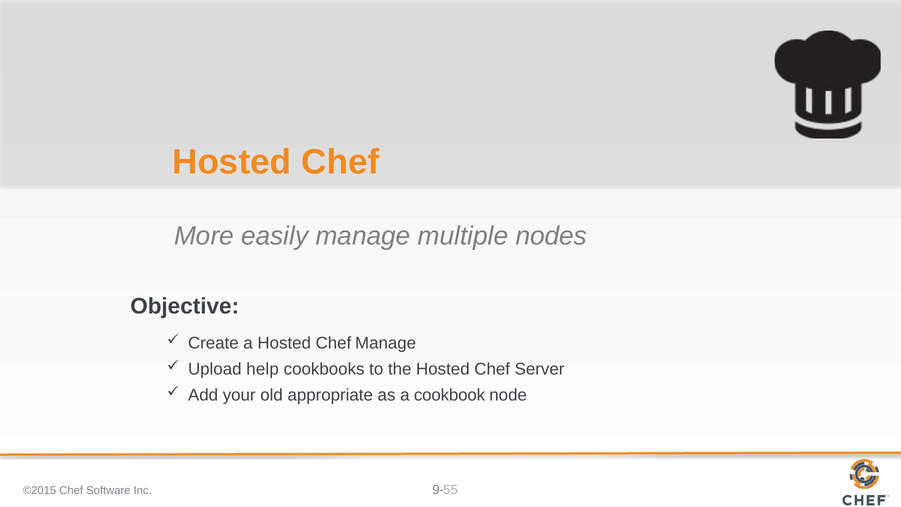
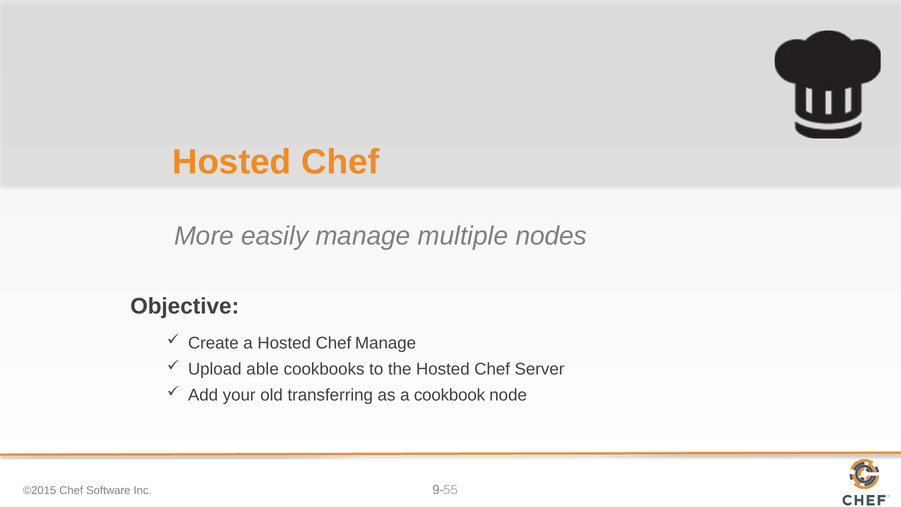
help: help -> able (263, 369)
appropriate: appropriate -> transferring (330, 395)
